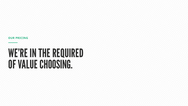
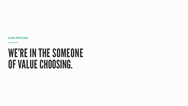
REQUIRED: REQUIRED -> SOMEONE (68, 53)
